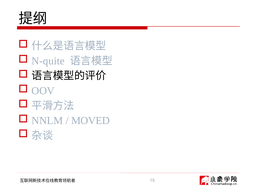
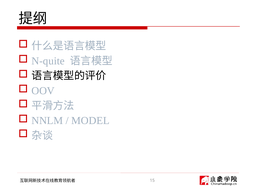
MOVED: MOVED -> MODEL (90, 121)
